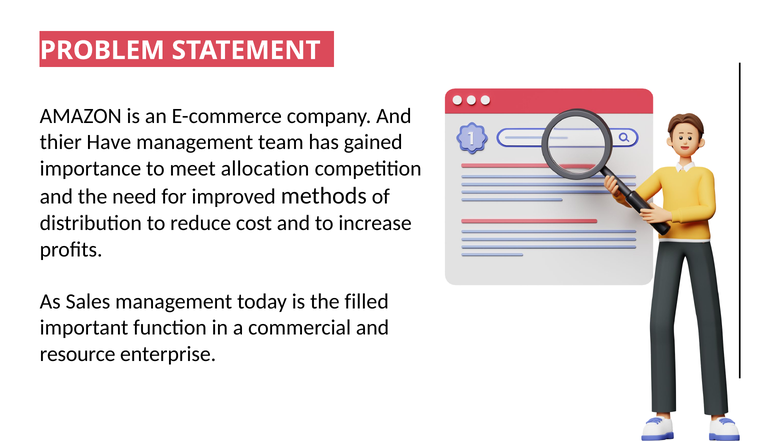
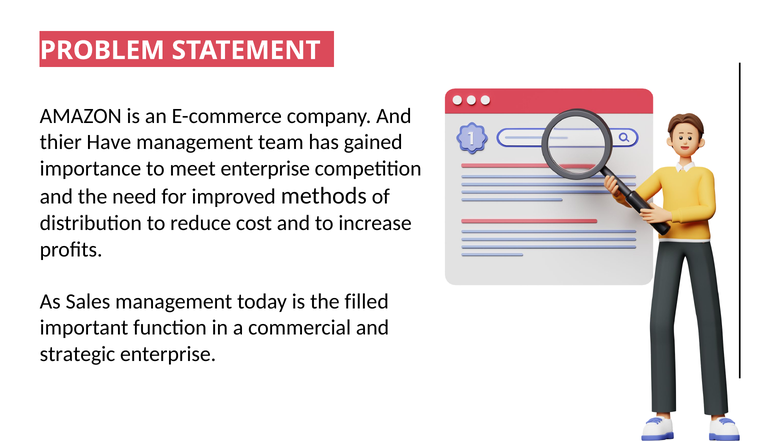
meet allocation: allocation -> enterprise (265, 168)
resource: resource -> strategic (77, 353)
